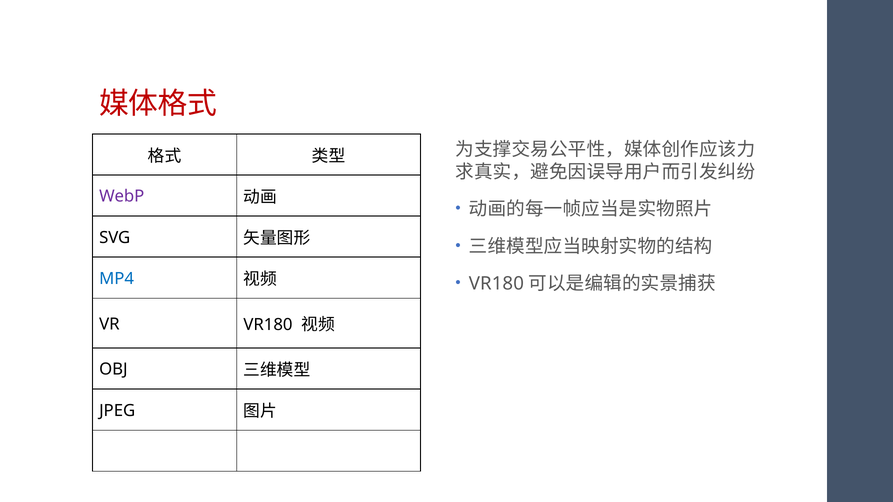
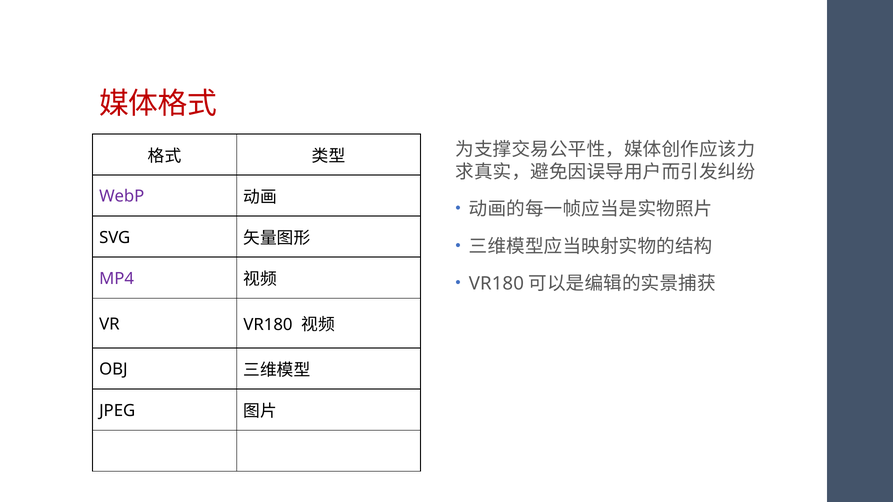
MP4 colour: blue -> purple (117, 279)
